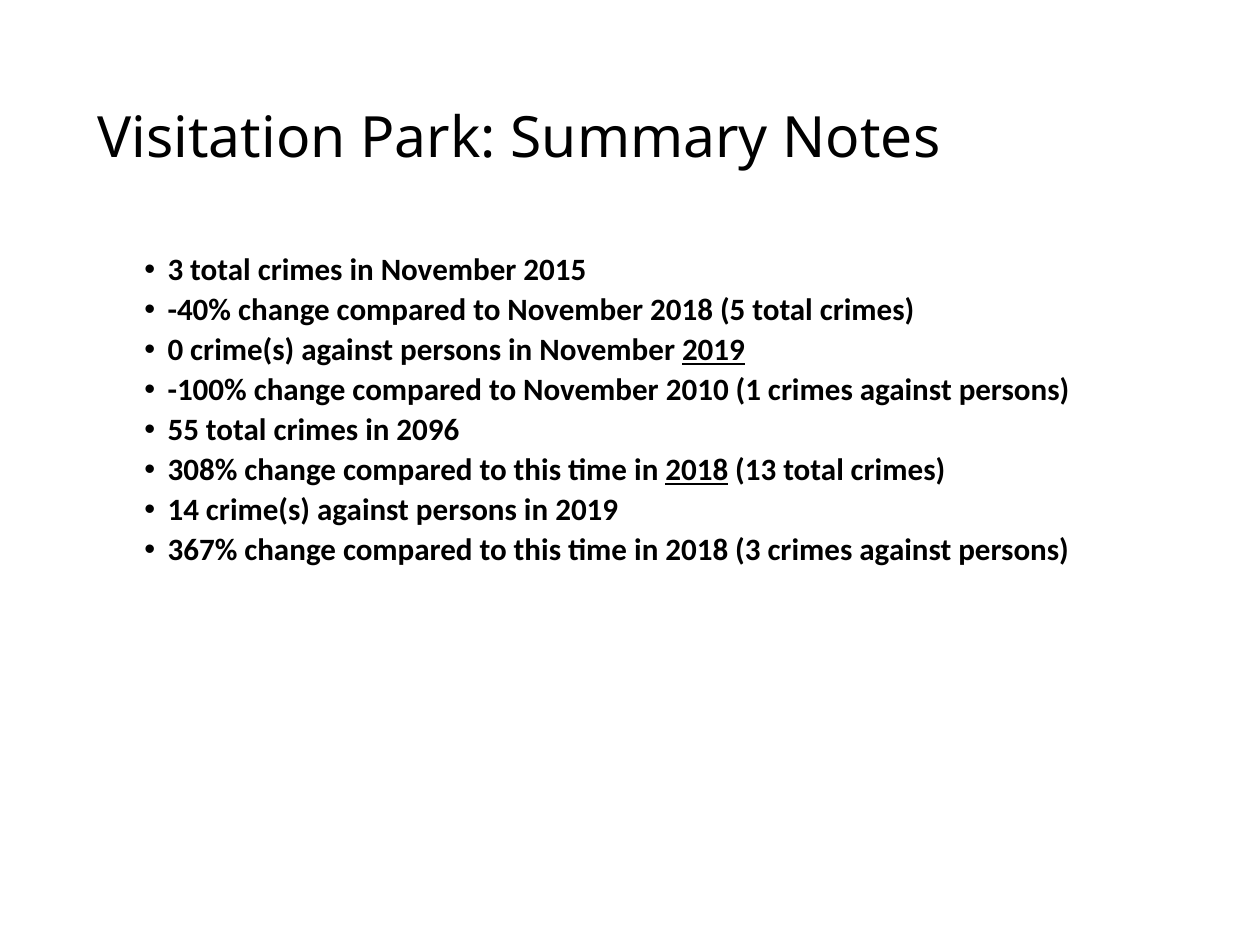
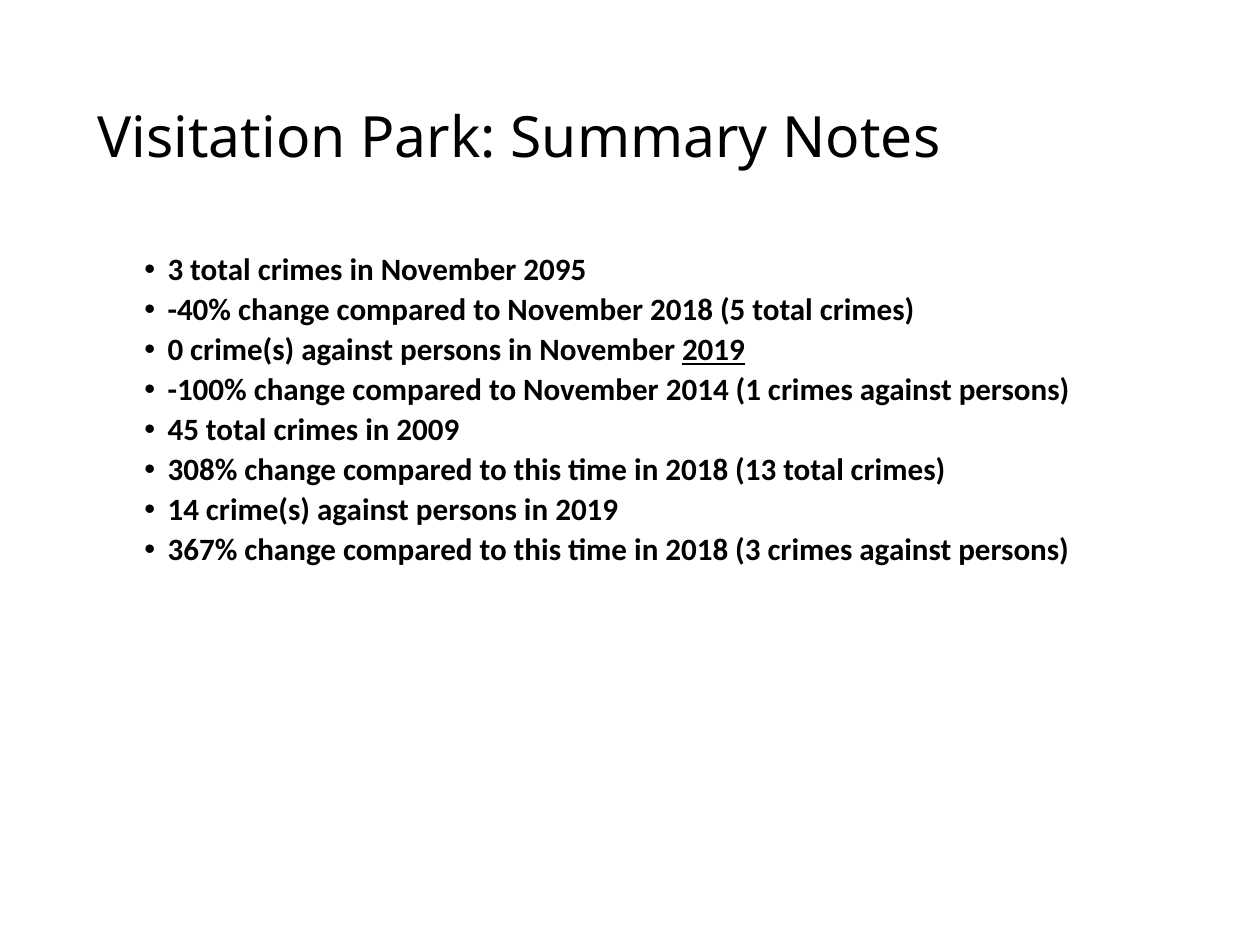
2015: 2015 -> 2095 (555, 271)
2010: 2010 -> 2014 (697, 391)
55: 55 -> 45 (183, 431)
2096: 2096 -> 2009 (428, 431)
2018 underline: present -> none (697, 471)
